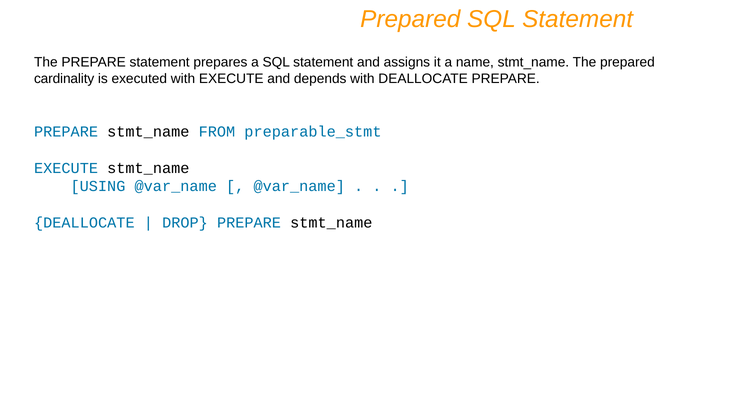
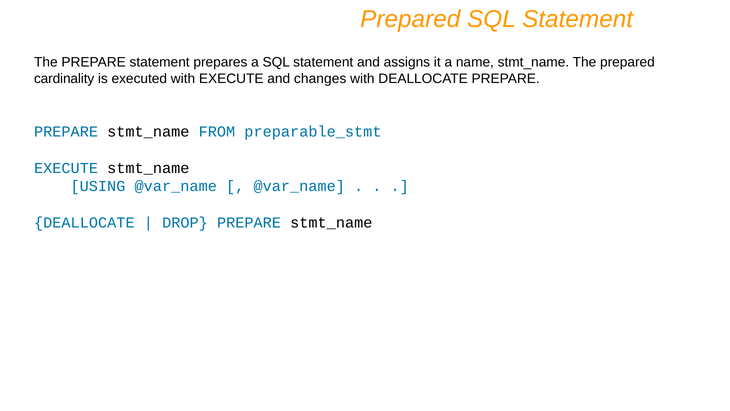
depends: depends -> changes (320, 78)
